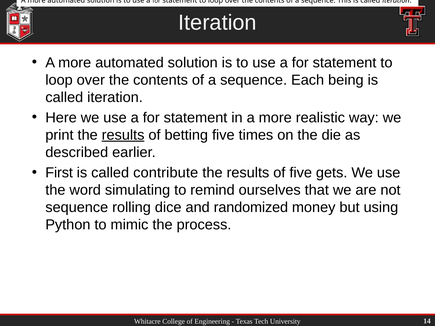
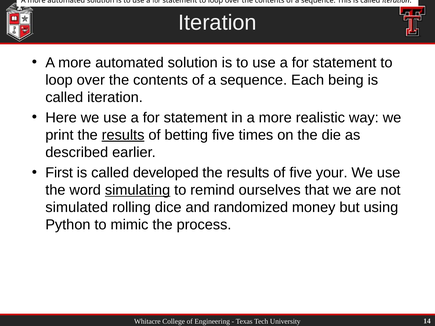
contribute: contribute -> developed (166, 173)
gets: gets -> your (332, 173)
simulating underline: none -> present (138, 190)
sequence: sequence -> simulated (77, 208)
